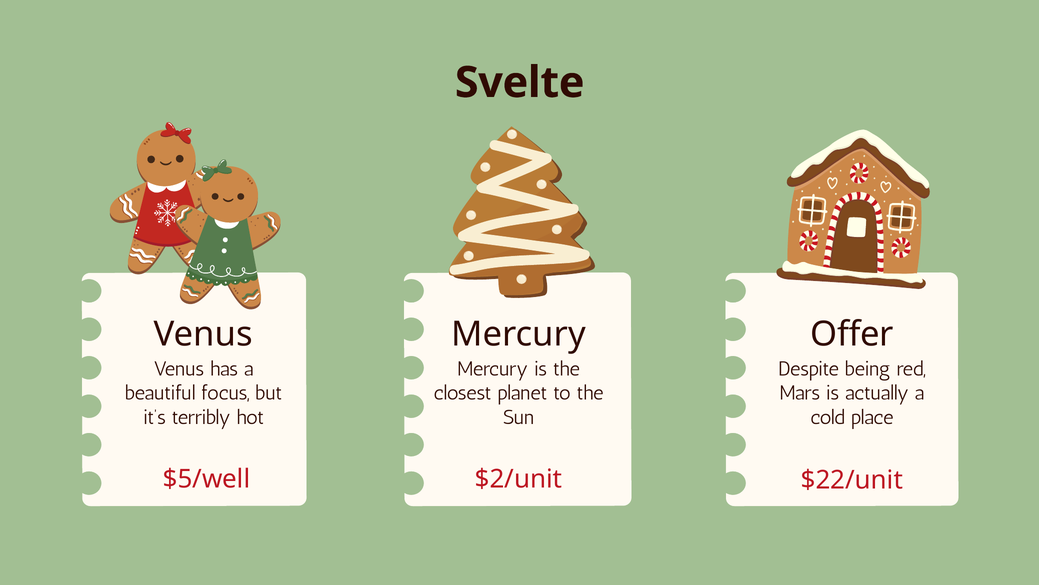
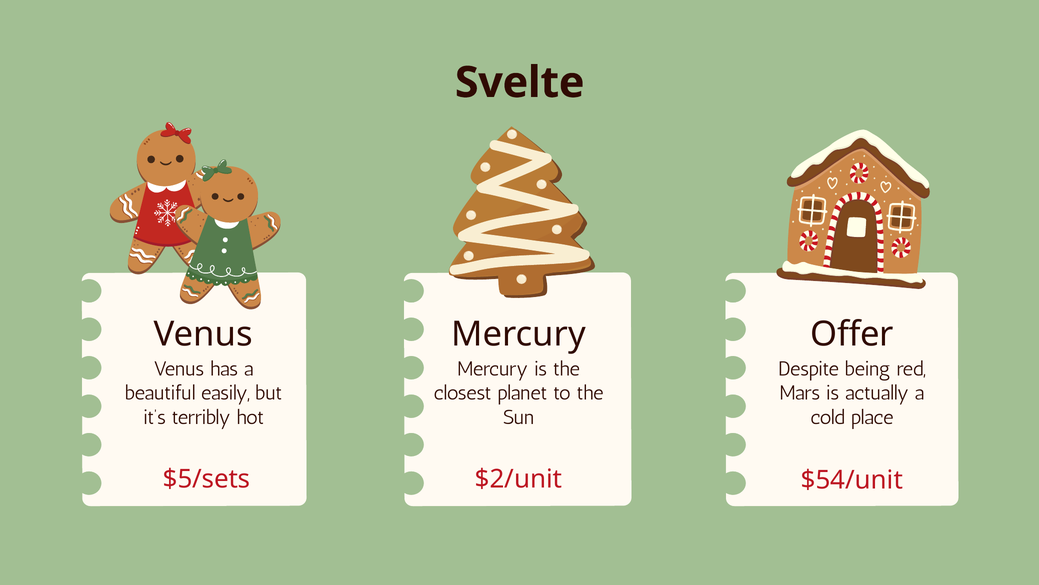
focus: focus -> easily (225, 393)
$5/well: $5/well -> $5/sets (207, 479)
$22/unit: $22/unit -> $54/unit (852, 480)
